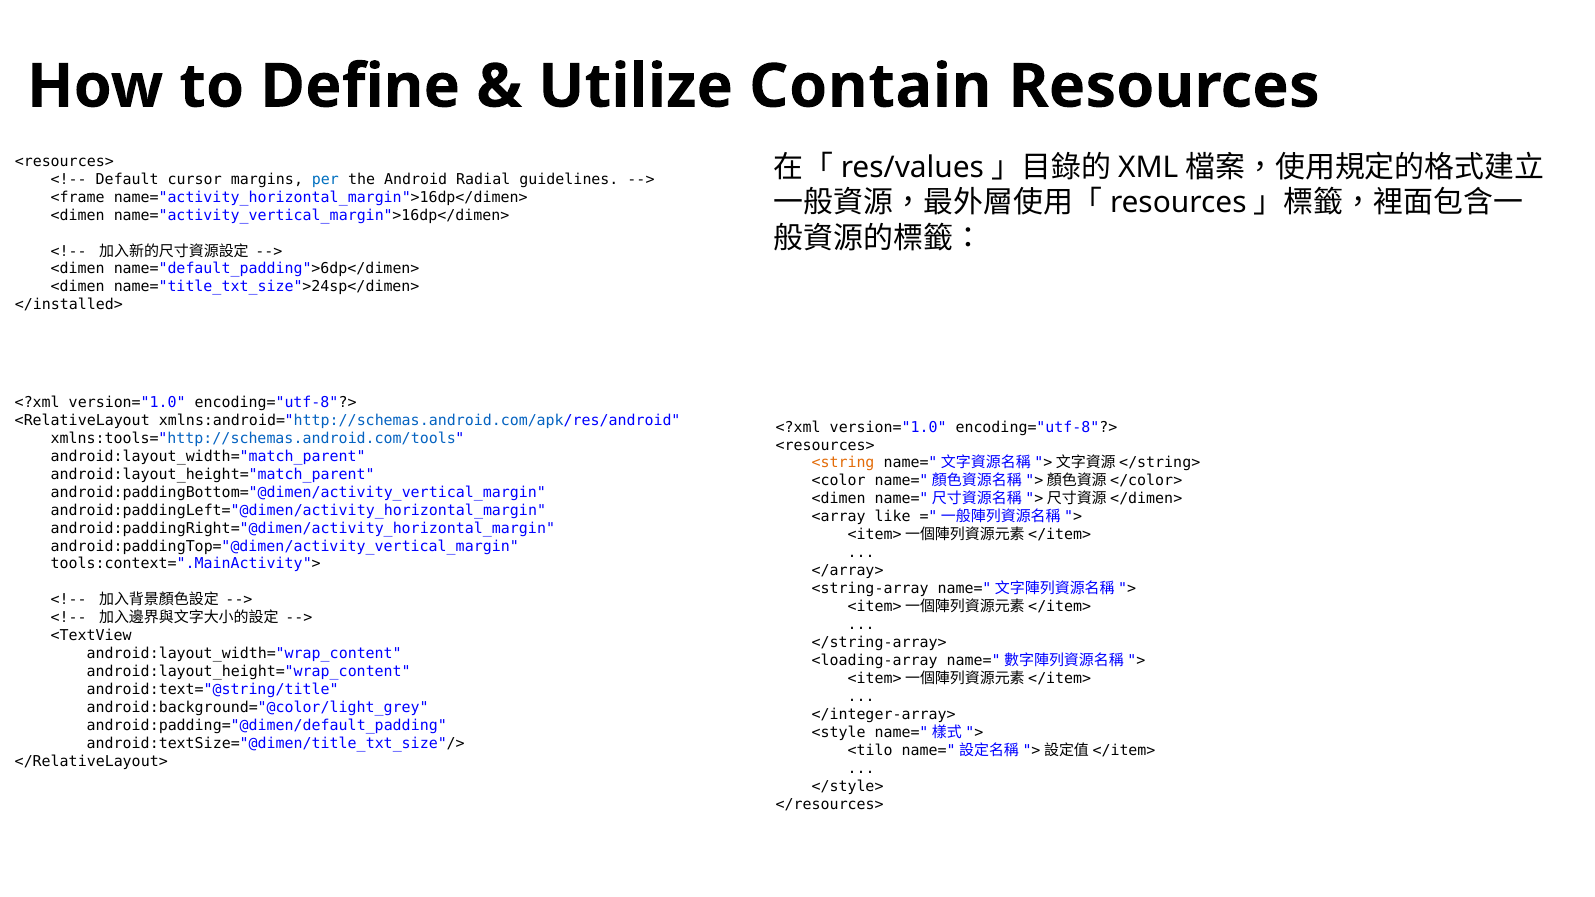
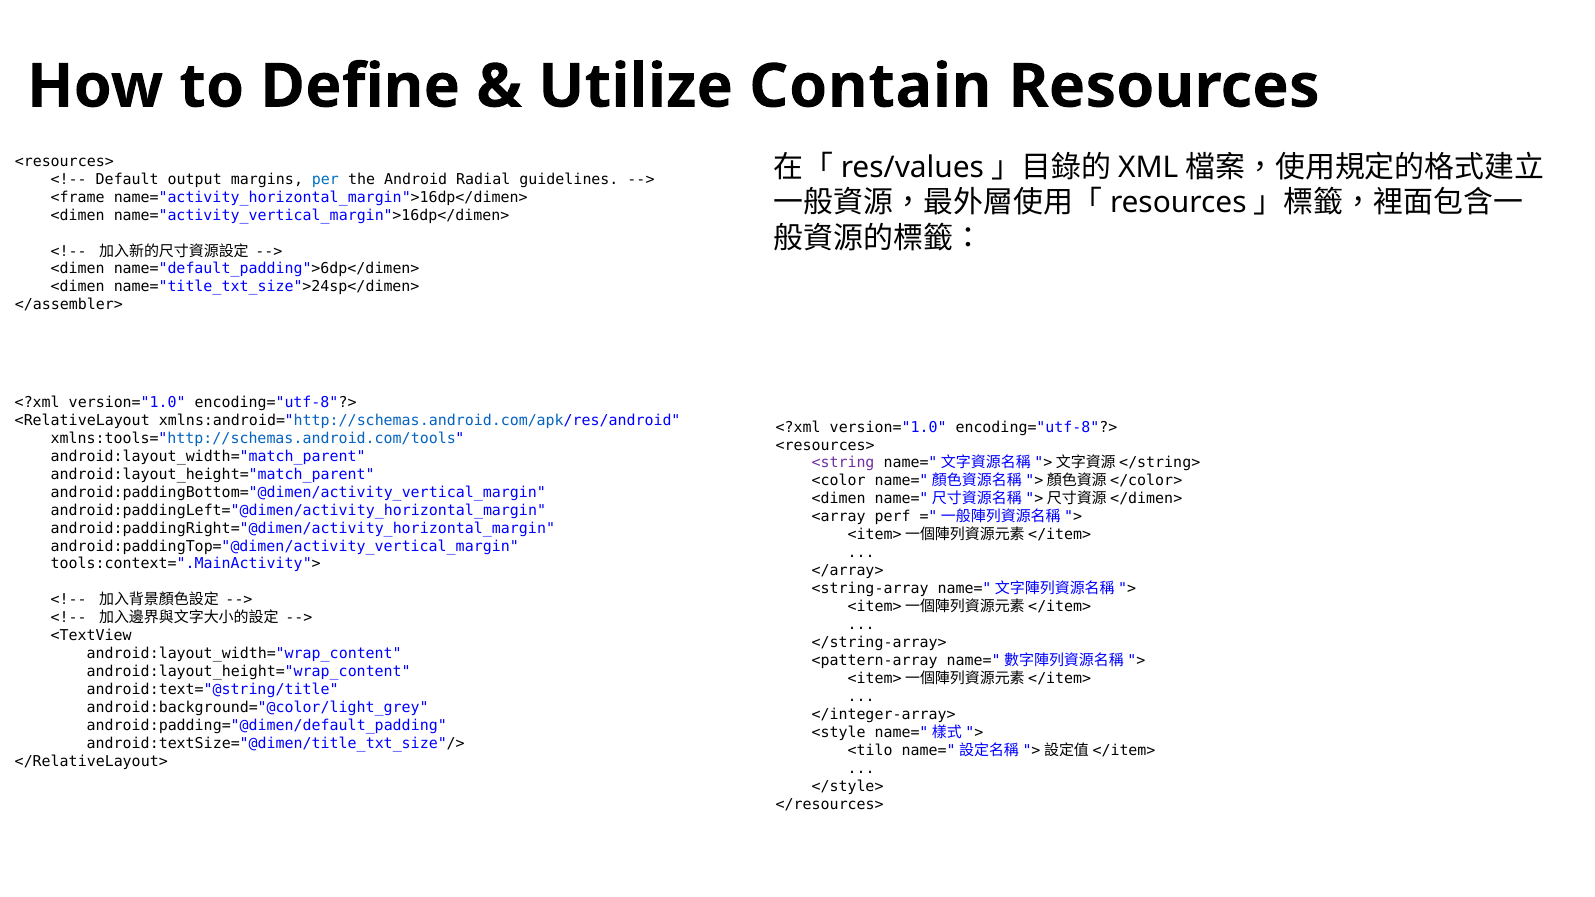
cursor: cursor -> output (195, 179)
</installed>: </installed> -> </assembler> (69, 305)
<string colour: orange -> purple (843, 463)
like: like -> perf (893, 517)
<loading-array: <loading-array -> <pattern-array (875, 661)
